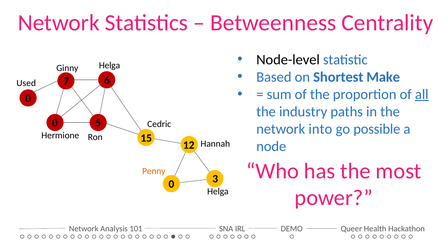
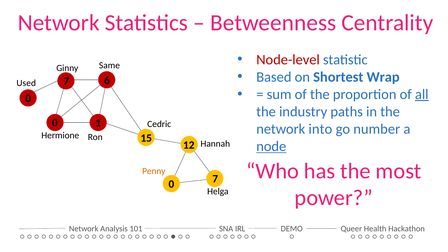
Node-level colour: black -> red (288, 60)
Helga: Helga -> Same (109, 65)
Make: Make -> Wrap (383, 77)
5: 5 -> 1 (98, 123)
possible: possible -> number (377, 129)
node underline: none -> present (271, 146)
3: 3 -> 7 (215, 179)
